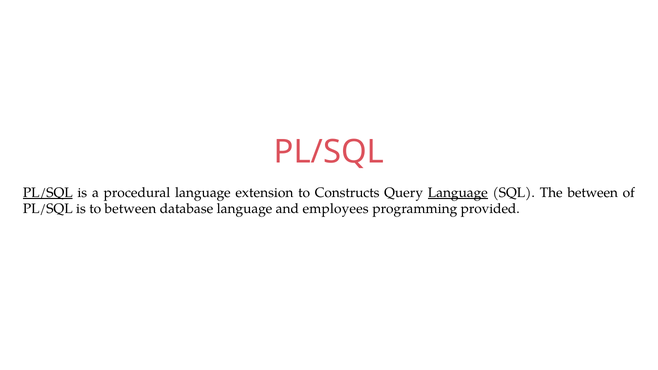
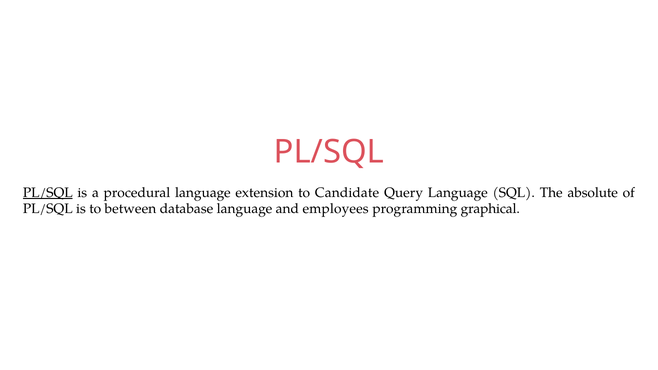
Constructs: Constructs -> Candidate (347, 193)
Language underline: present -> none (458, 193)
The between: between -> absolute (593, 193)
provided: provided -> graphical (490, 209)
